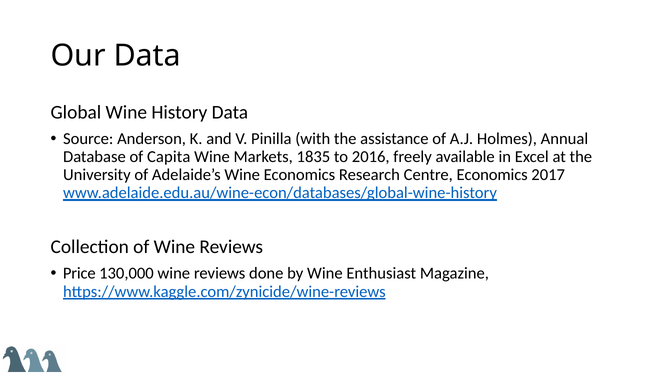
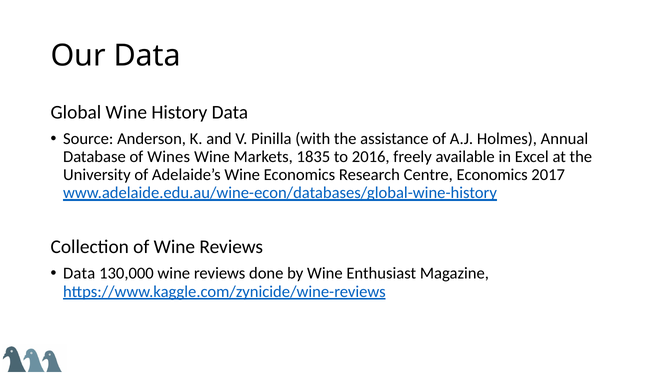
Capita: Capita -> Wines (169, 157)
Price: Price -> Data (79, 273)
